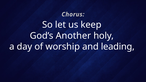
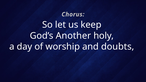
leading: leading -> doubts (118, 47)
